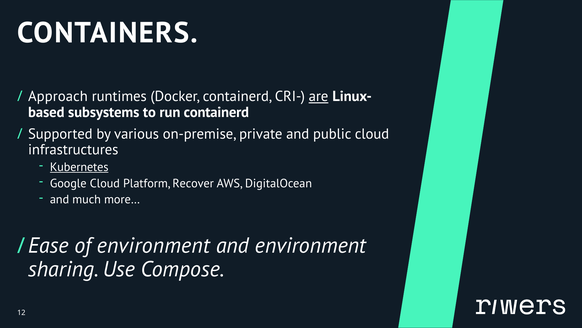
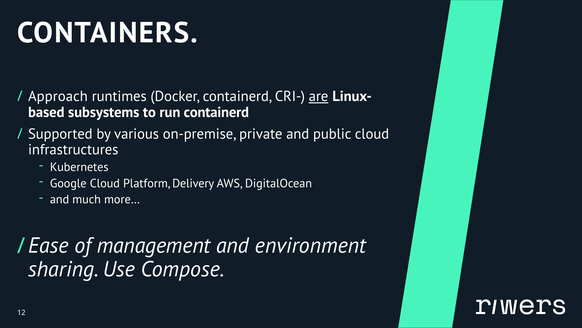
Kubernetes underline: present -> none (79, 167)
Recover: Recover -> Delivery (193, 183)
of environment: environment -> management (154, 245)
